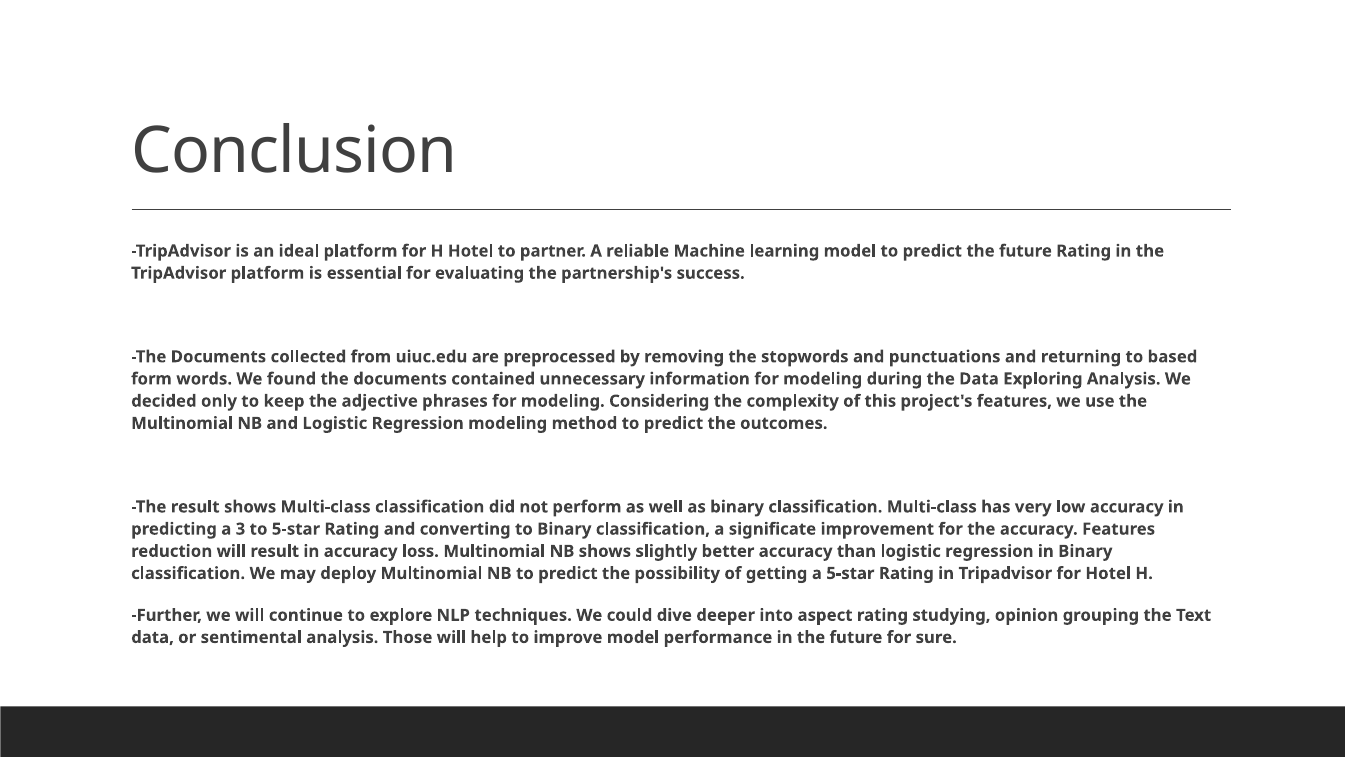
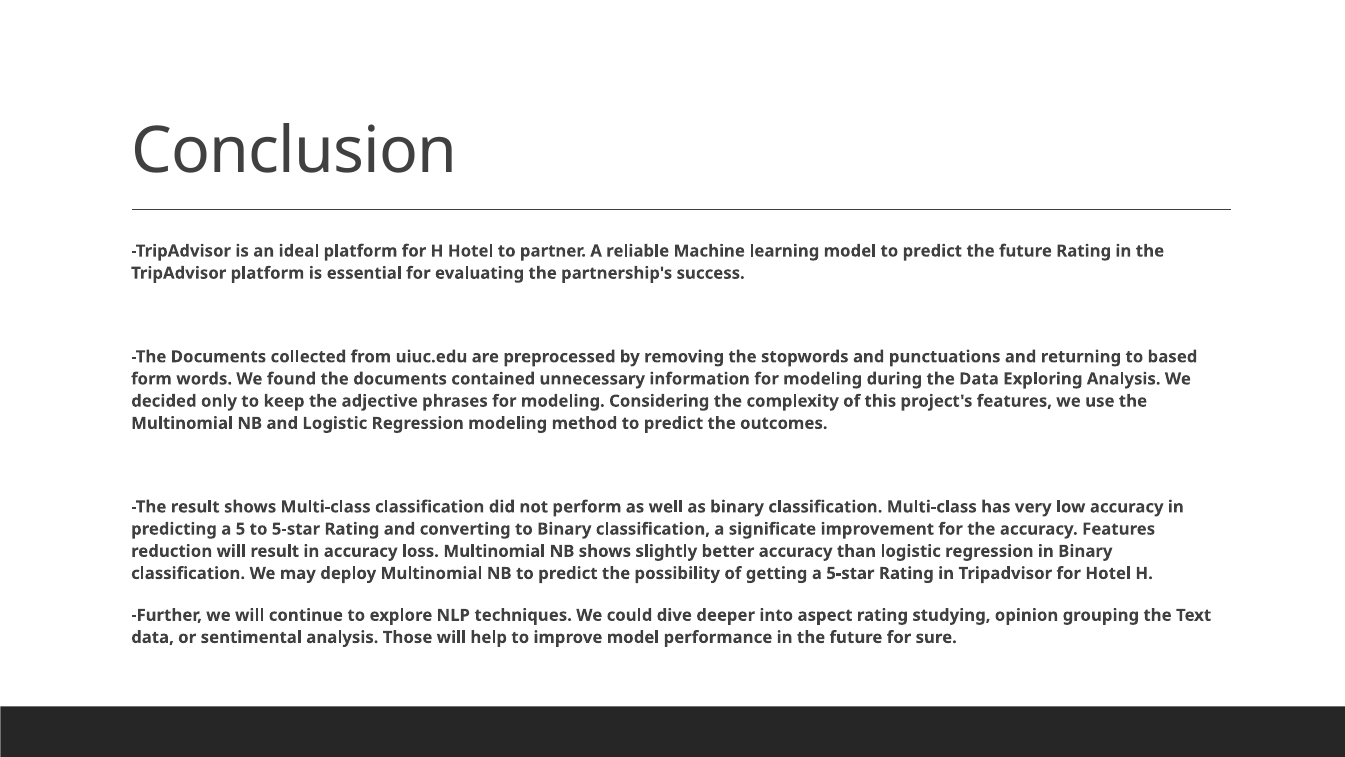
3: 3 -> 5 (240, 529)
